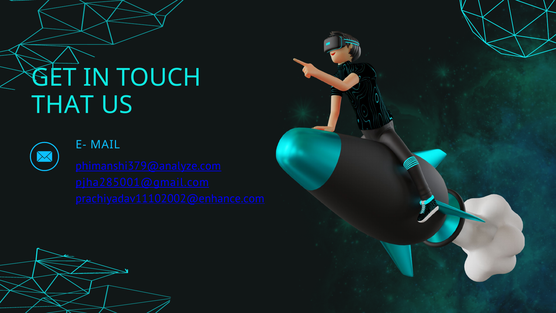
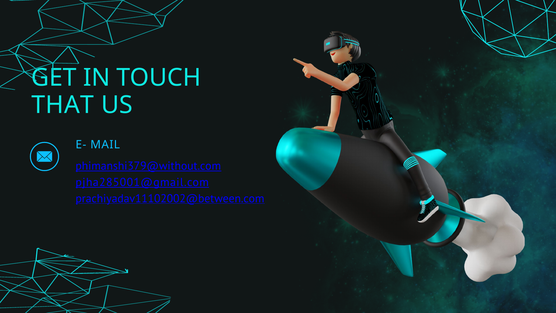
phimanshi379@analyze.com: phimanshi379@analyze.com -> phimanshi379@without.com (148, 166)
prachiyadav11102002@enhance.com: prachiyadav11102002@enhance.com -> prachiyadav11102002@between.com (170, 198)
